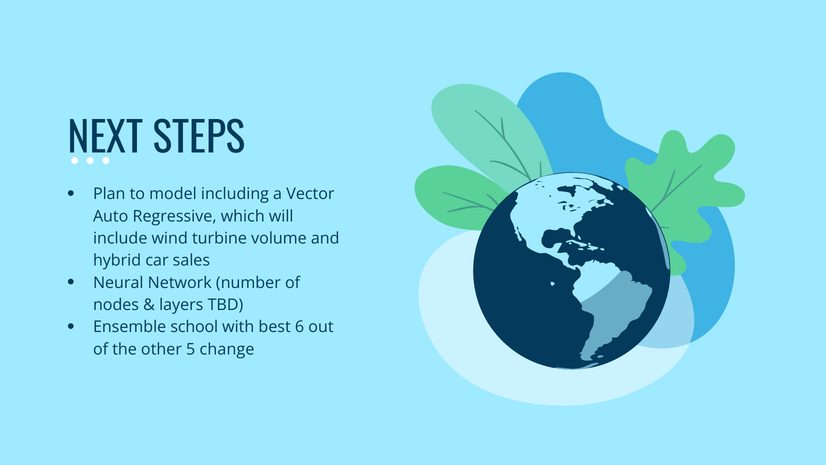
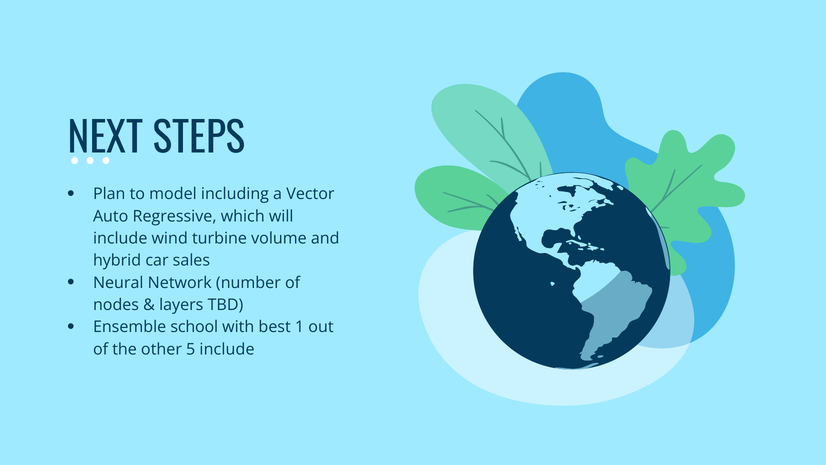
6: 6 -> 1 (300, 327)
5 change: change -> include (227, 349)
